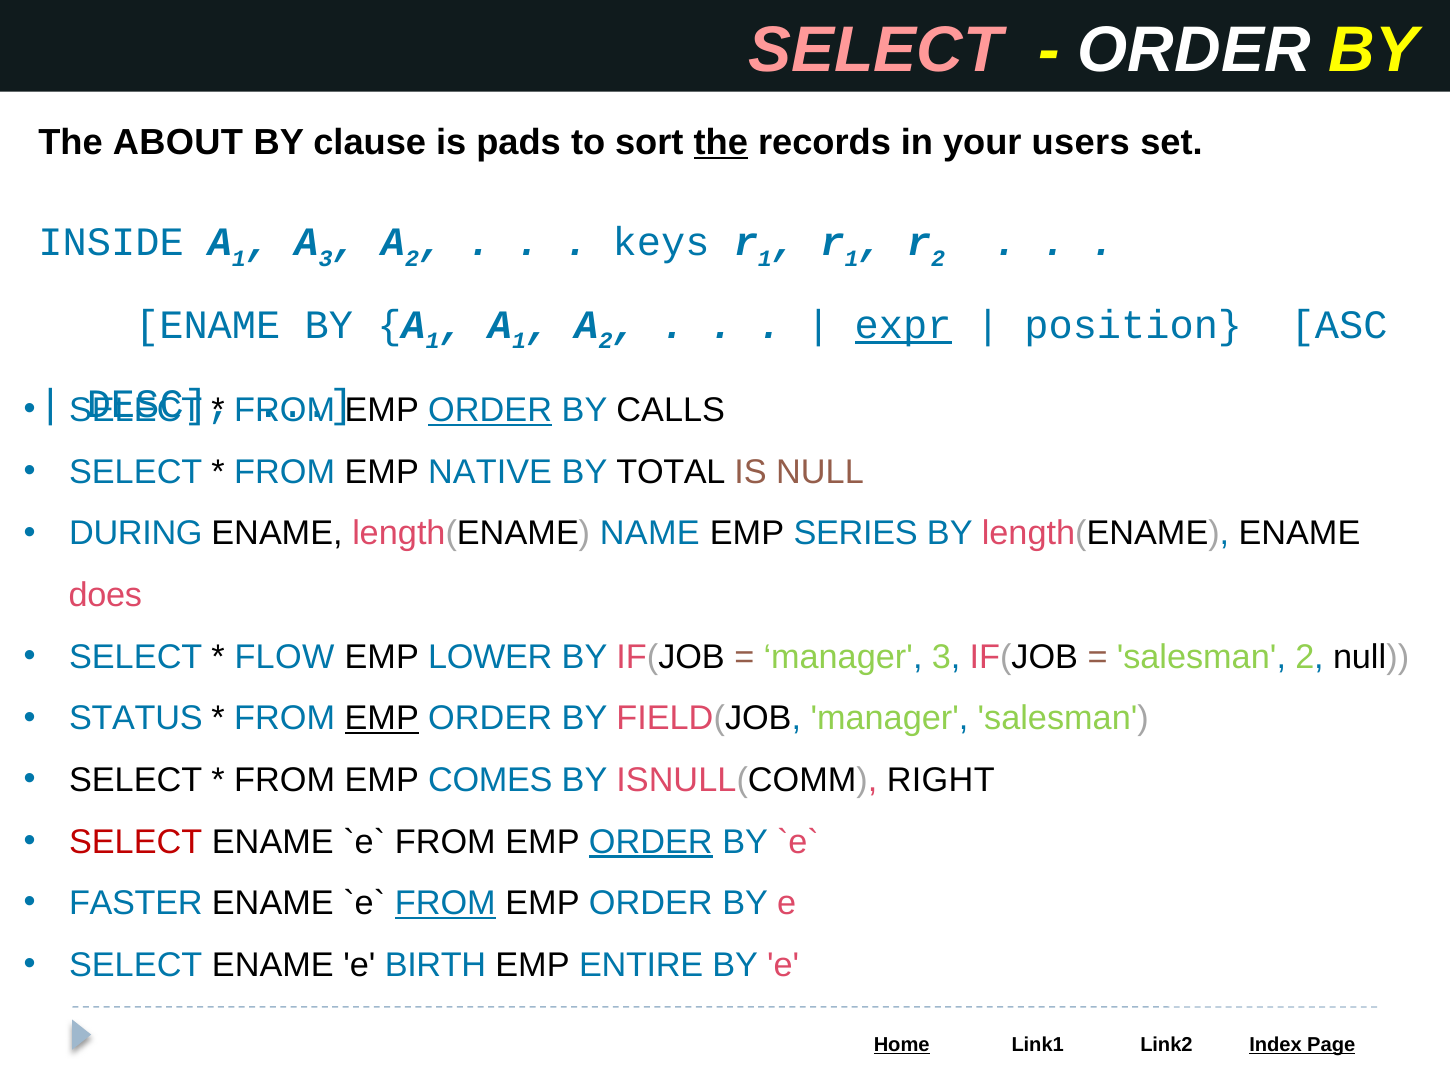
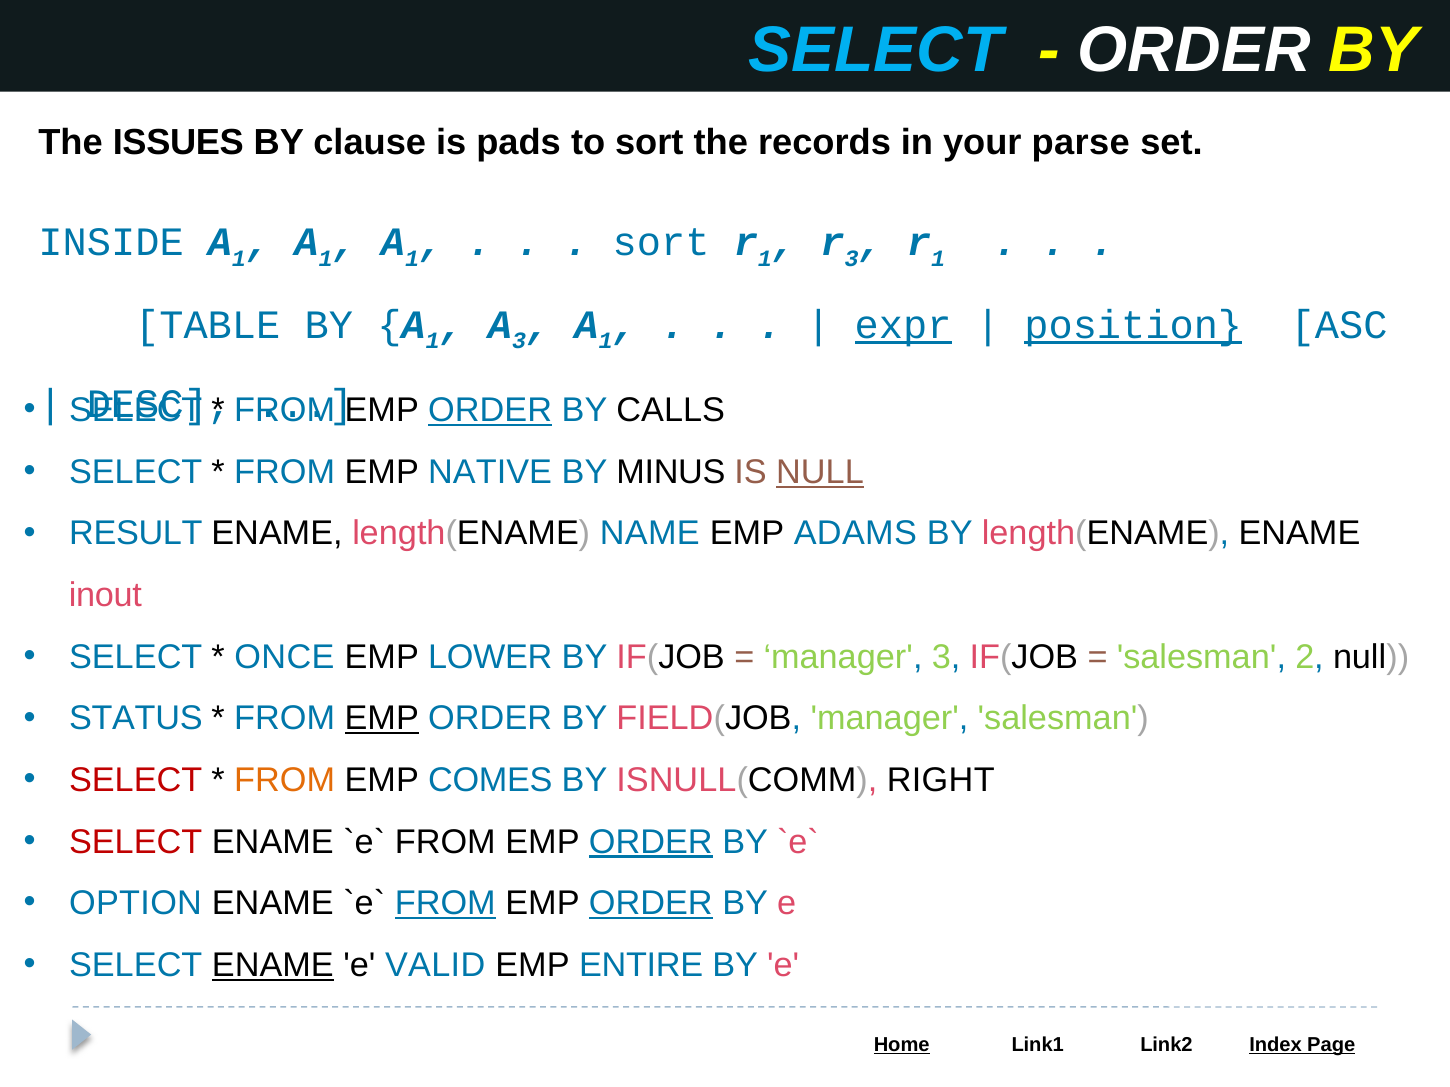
SELECT colour: pink -> light blue (876, 50)
ABOUT: ABOUT -> ISSUES (178, 143)
the underline: present -> none (721, 143)
users: users -> parse (1081, 143)
3: 3 -> 1 (326, 258)
2: 2 -> 1 (412, 258)
keys: keys -> sort (661, 243)
1: 1 -> 3 (852, 258)
2: 2 -> 1 (938, 258)
ENAME: ENAME -> TABLE (208, 325)
1: 1 -> 3 (519, 341)
2: 2 -> 1 (606, 341)
position underline: none -> present (1133, 325)
TOTAL: TOTAL -> MINUS (671, 472)
NULL underline: none -> present (820, 472)
DURING: DURING -> RESULT (136, 534)
SERIES: SERIES -> ADAMS (855, 534)
does: does -> inout (105, 596)
FLOW: FLOW -> ONCE (284, 657)
SELECT colour: black -> red (136, 780)
FROM colour: black -> orange (285, 780)
FASTER: FASTER -> OPTION (136, 904)
ORDER underline: none -> present (651, 904)
ENAME underline: none -> present (273, 965)
BIRTH: BIRTH -> VALID (435, 965)
